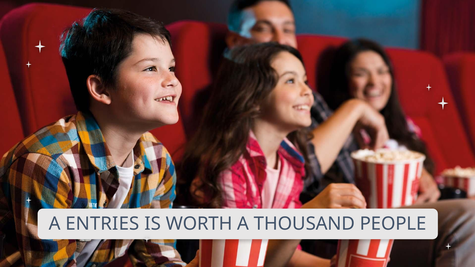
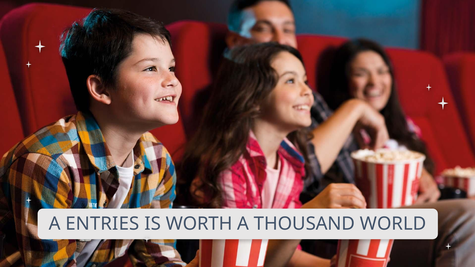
PEOPLE: PEOPLE -> WORLD (393, 224)
